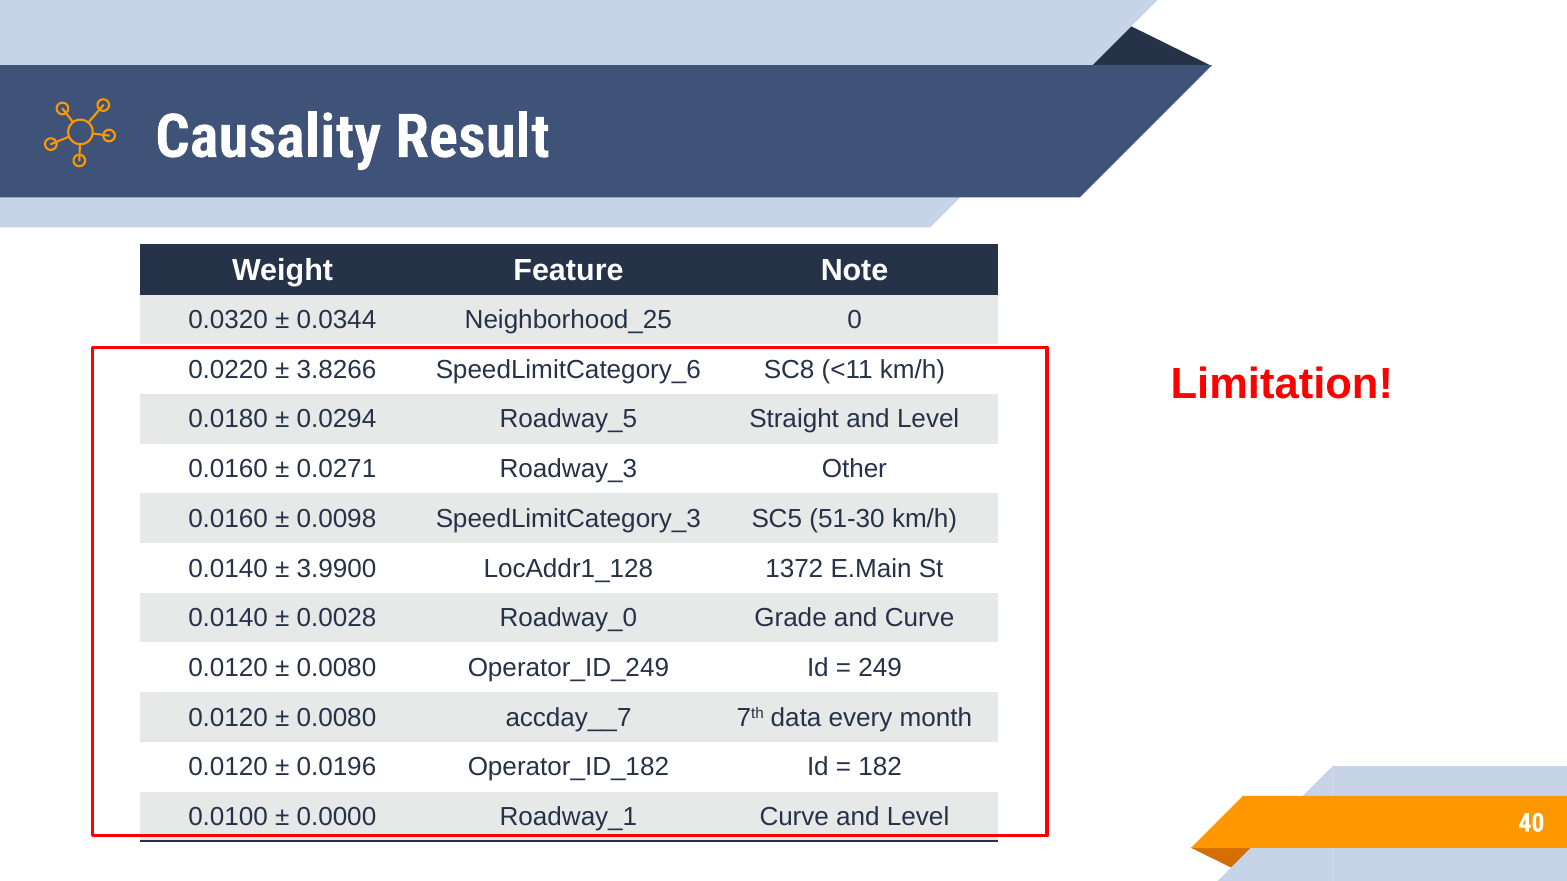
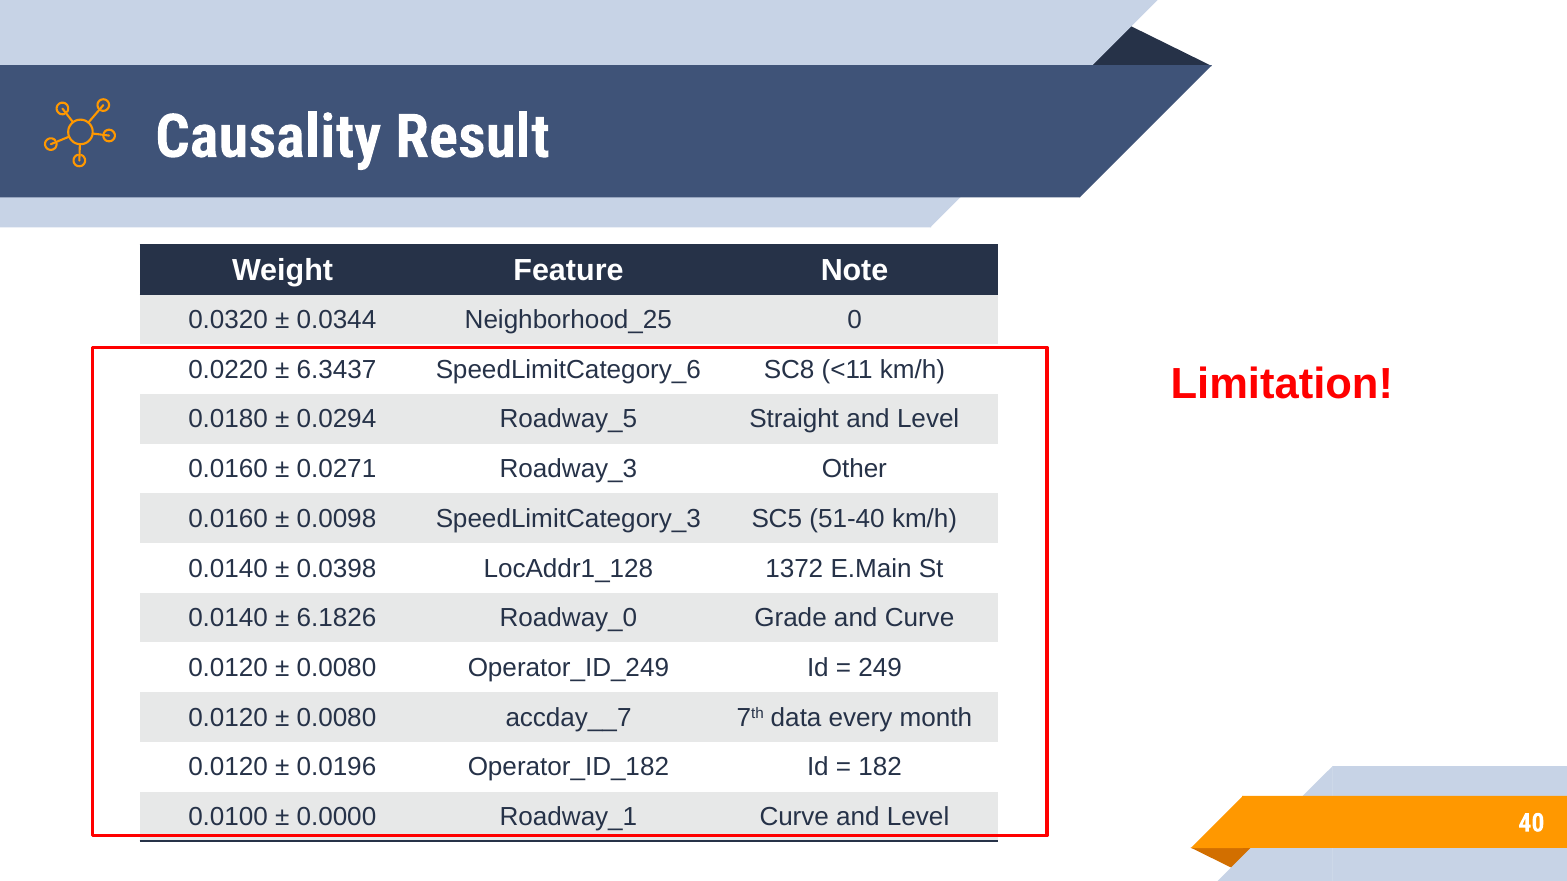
3.8266: 3.8266 -> 6.3437 (337, 370)
51-30: 51-30 -> 51-40 (847, 519)
3.9900: 3.9900 -> 0.0398 (337, 569)
0.0028: 0.0028 -> 6.1826 (337, 618)
